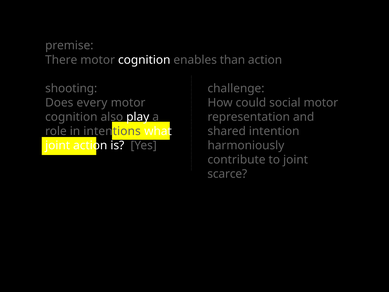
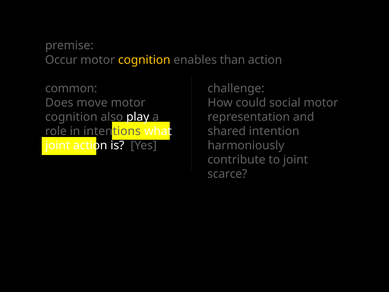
There: There -> Occur (61, 60)
cognition colour: white -> yellow (144, 60)
shooting: shooting -> common (71, 88)
every: every -> move (92, 103)
